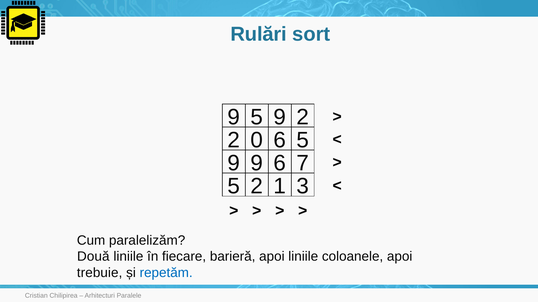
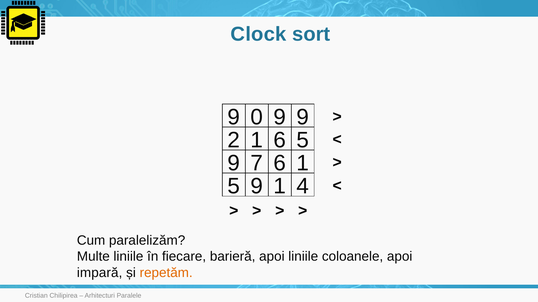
Rulări: Rulări -> Clock (259, 34)
9 5: 5 -> 0 (257, 117)
9 2: 2 -> 9 (303, 117)
2 0: 0 -> 1 (257, 141)
9 9: 9 -> 7 (257, 163)
6 7: 7 -> 1 (303, 163)
5 2: 2 -> 9 (257, 187)
3: 3 -> 4 (303, 187)
Două: Două -> Multe (93, 257)
trebuie: trebuie -> impară (100, 273)
repetăm colour: blue -> orange (166, 273)
